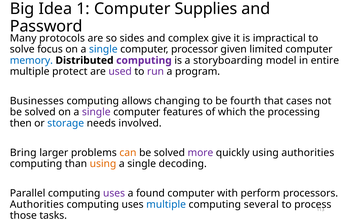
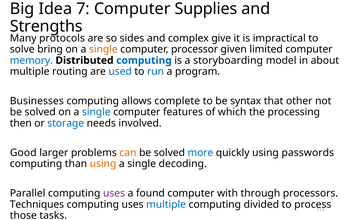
1: 1 -> 7 (83, 9)
Password: Password -> Strengths (46, 26)
focus: focus -> bring (50, 49)
single colour: blue -> orange (103, 49)
computing colour: purple -> blue (144, 60)
entire: entire -> about (325, 60)
protect: protect -> routing (70, 72)
used colour: purple -> blue (120, 72)
run colour: purple -> blue (155, 72)
changing: changing -> complete (177, 101)
fourth: fourth -> syntax (246, 101)
cases: cases -> other (299, 101)
single colour: purple -> blue (96, 112)
Bring: Bring -> Good (23, 153)
more colour: purple -> blue (200, 153)
using authorities: authorities -> passwords (308, 153)
perform: perform -> through (260, 193)
Authorities: Authorities -> Techniques (37, 204)
several: several -> divided (261, 204)
